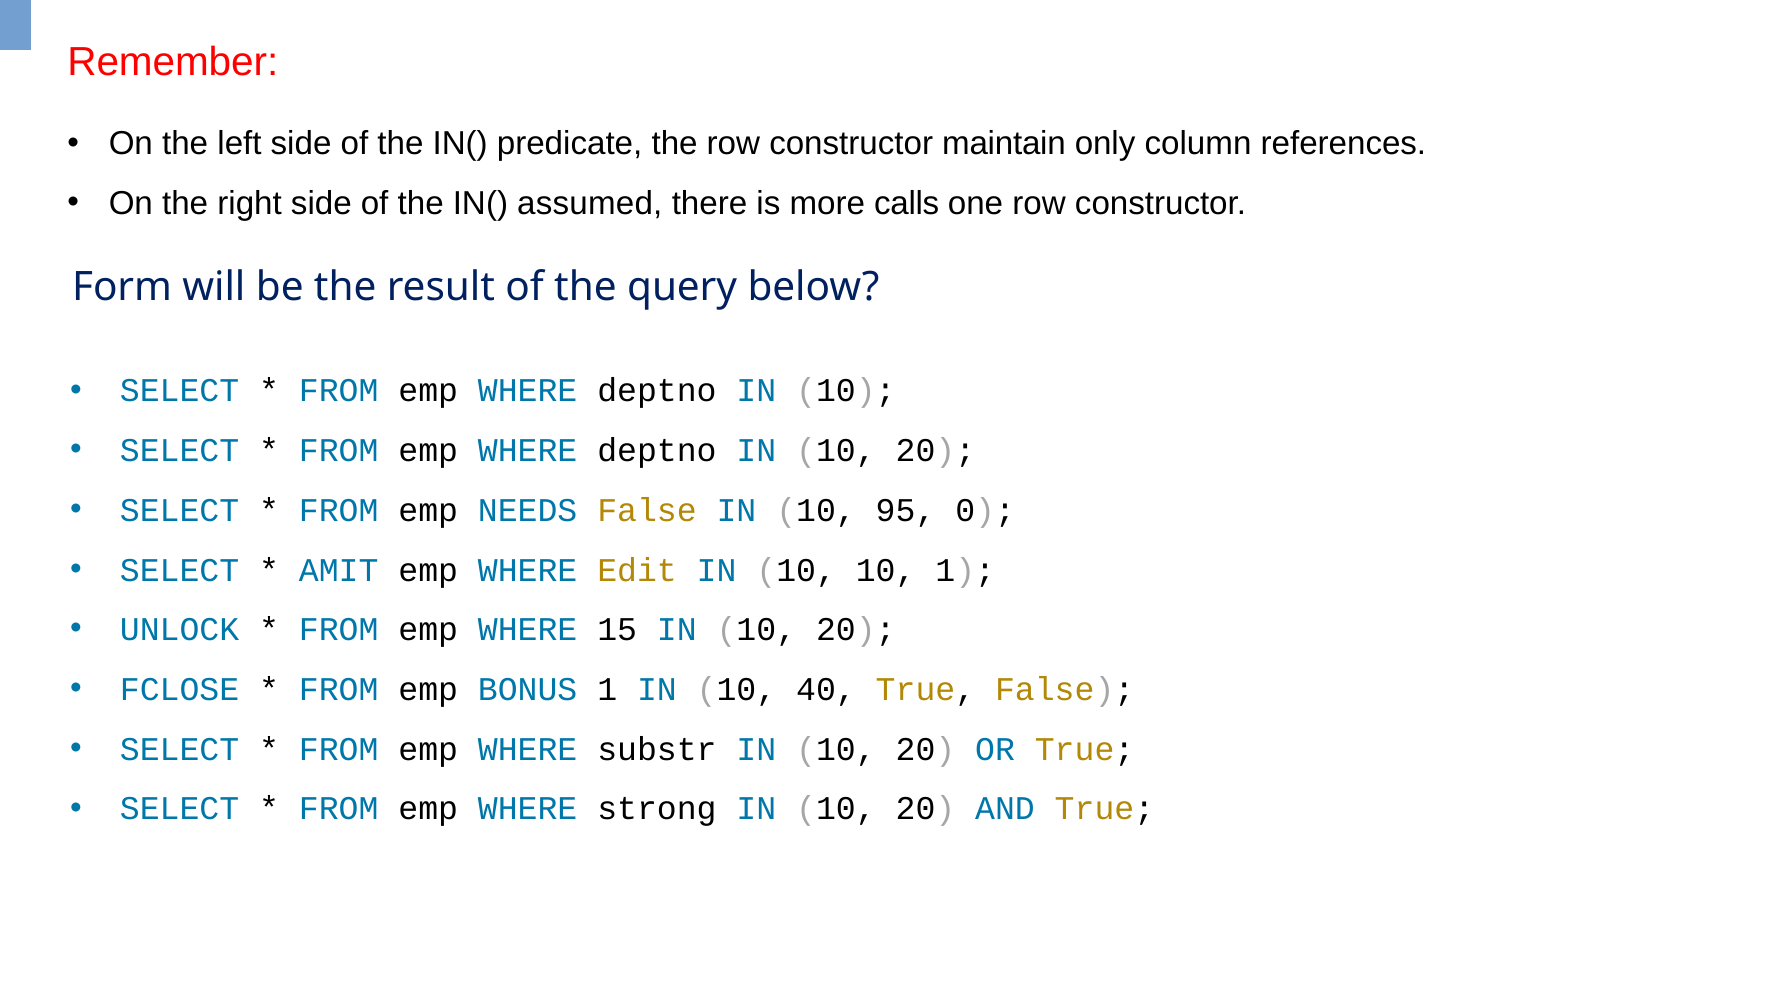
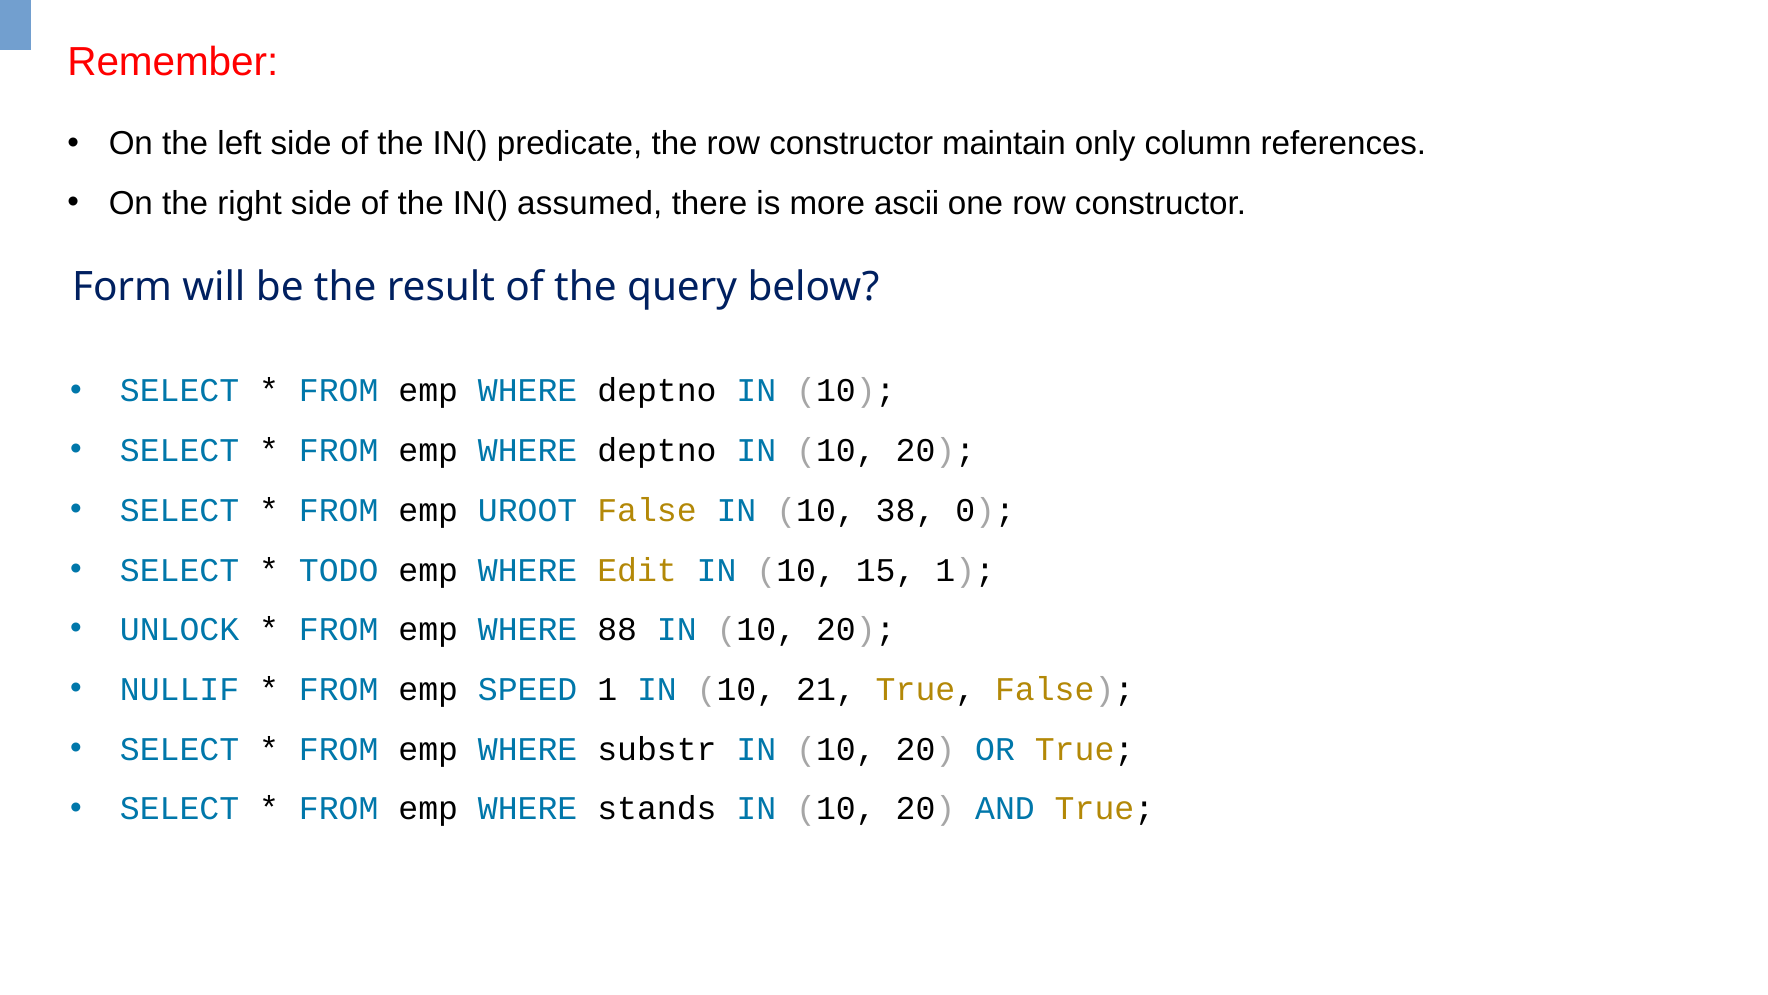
calls: calls -> ascii (907, 203)
NEEDS: NEEDS -> UROOT (528, 510)
95: 95 -> 38 (906, 510)
AMIT: AMIT -> TODO (339, 570)
10 10: 10 -> 15 (886, 570)
15: 15 -> 88 (617, 629)
FCLOSE: FCLOSE -> NULLIF (180, 689)
BONUS: BONUS -> SPEED (528, 689)
40: 40 -> 21 (826, 689)
strong: strong -> stands (657, 808)
